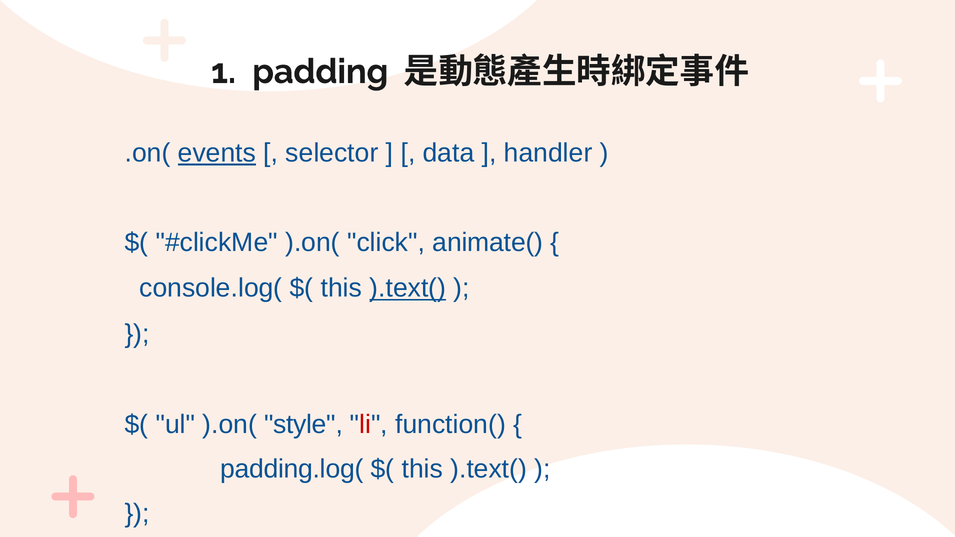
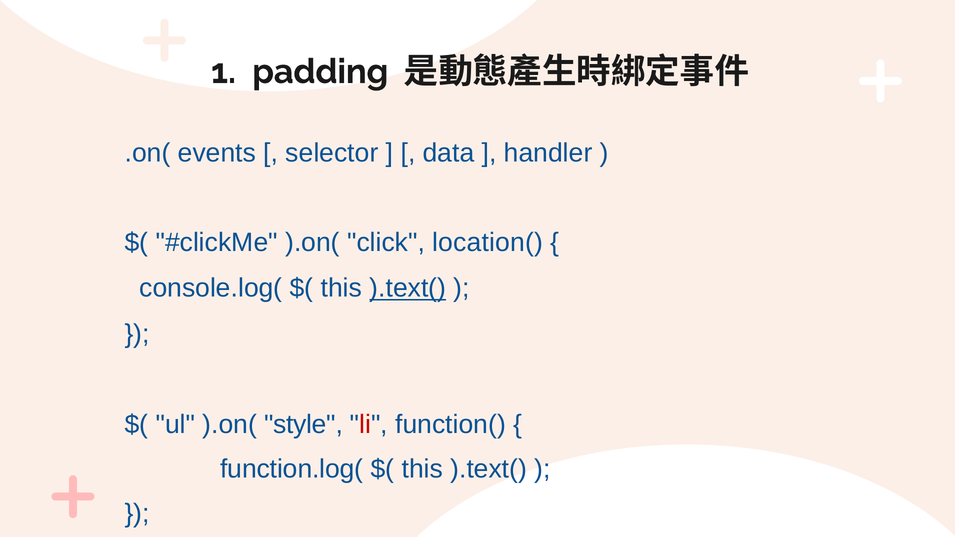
events underline: present -> none (217, 153)
animate(: animate( -> location( (488, 242)
padding.log(: padding.log( -> function.log( (292, 469)
